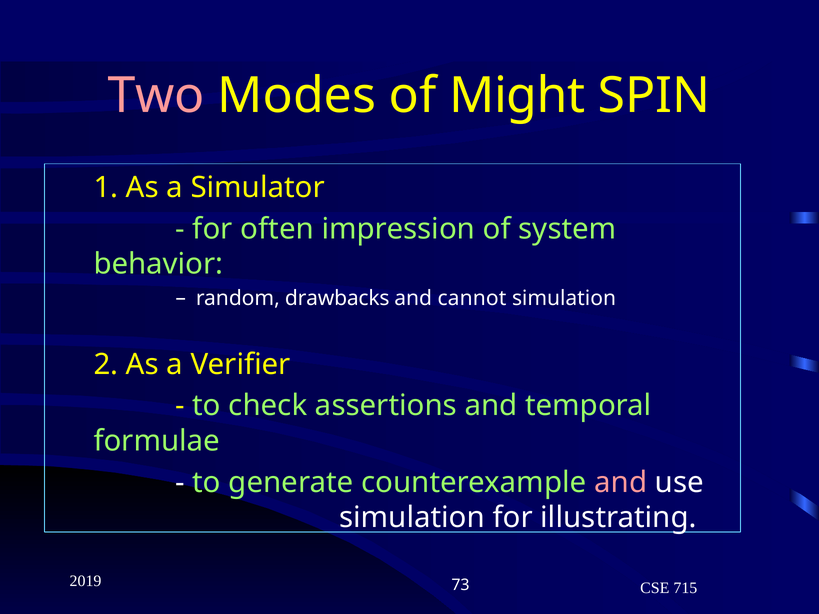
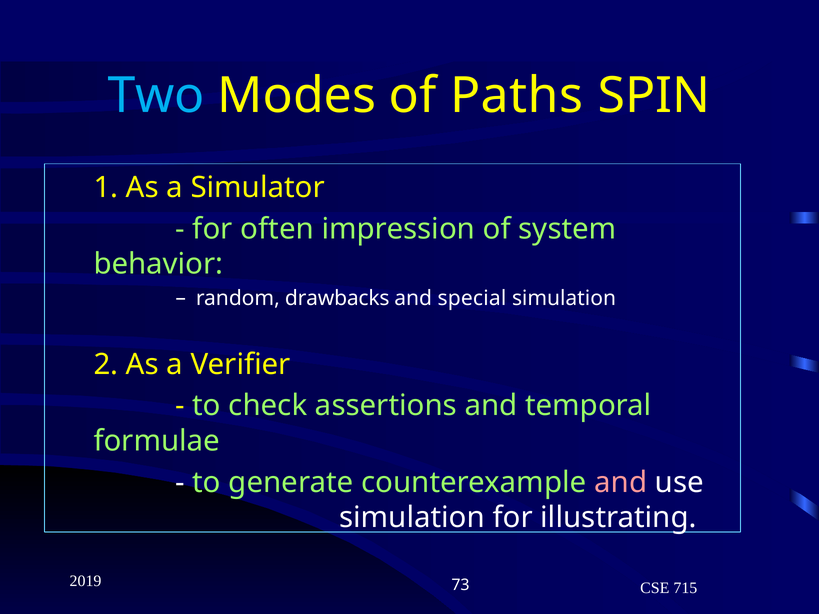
Two colour: pink -> light blue (156, 96)
Might: Might -> Paths (517, 96)
cannot: cannot -> special (472, 298)
